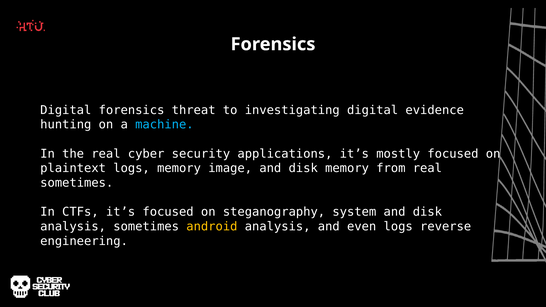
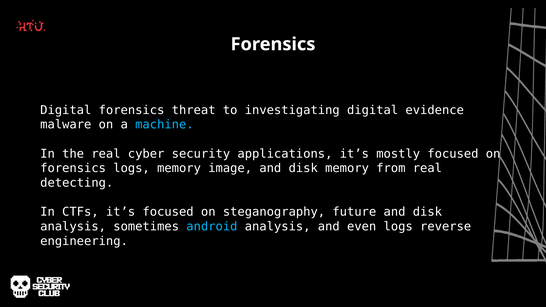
hunting: hunting -> malware (66, 125)
plaintext: plaintext -> forensics (73, 168)
sometimes: sometimes -> detecting (77, 183)
system: system -> future (354, 212)
android colour: yellow -> light blue (212, 227)
